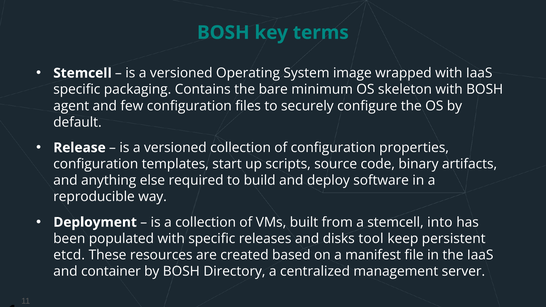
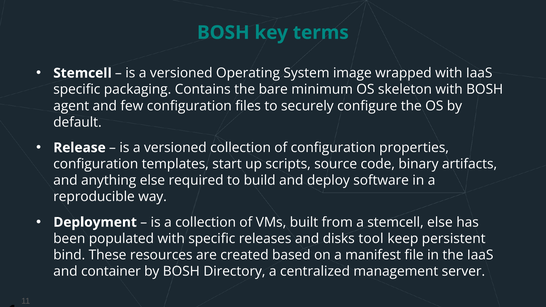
stemcell into: into -> else (440, 222)
etcd: etcd -> bind (69, 255)
